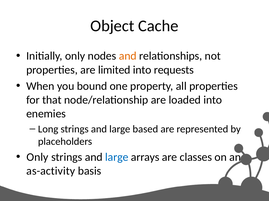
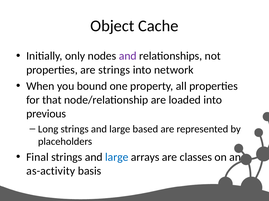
and colour: orange -> purple (128, 56)
are limited: limited -> strings (114, 70)
requests: requests -> network (174, 70)
enemies: enemies -> previous (46, 114)
Only: Only -> Final (37, 158)
